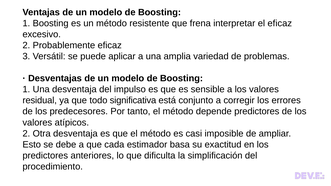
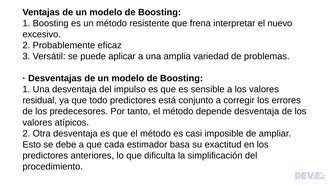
el eficaz: eficaz -> nuevo (280, 23)
todo significativa: significativa -> predictores (133, 101)
depende predictores: predictores -> desventaja (257, 112)
